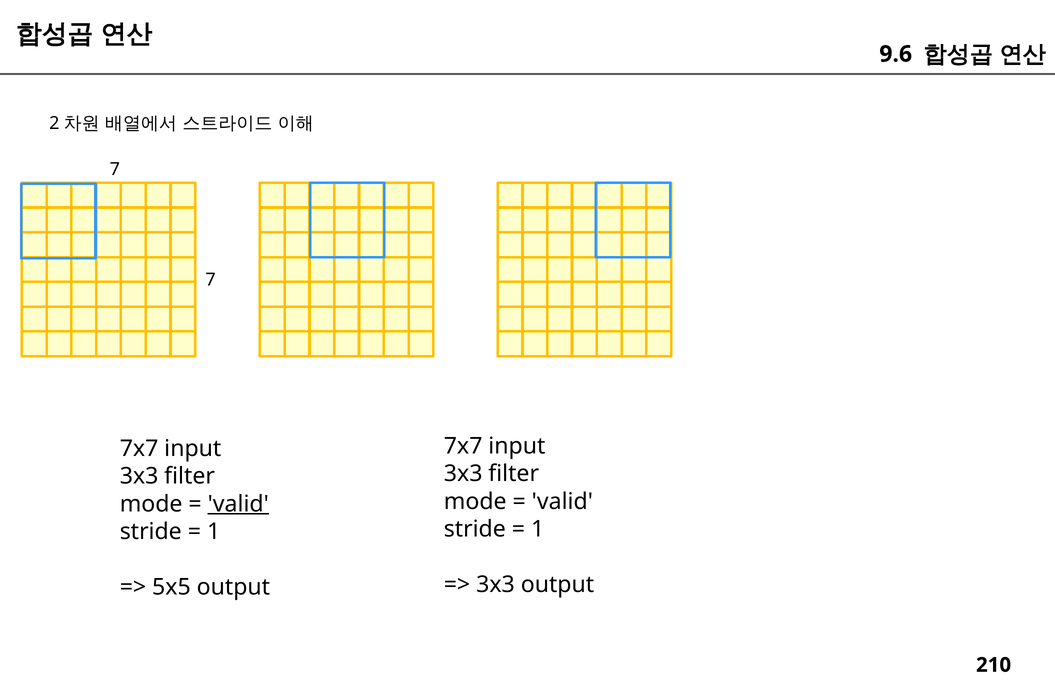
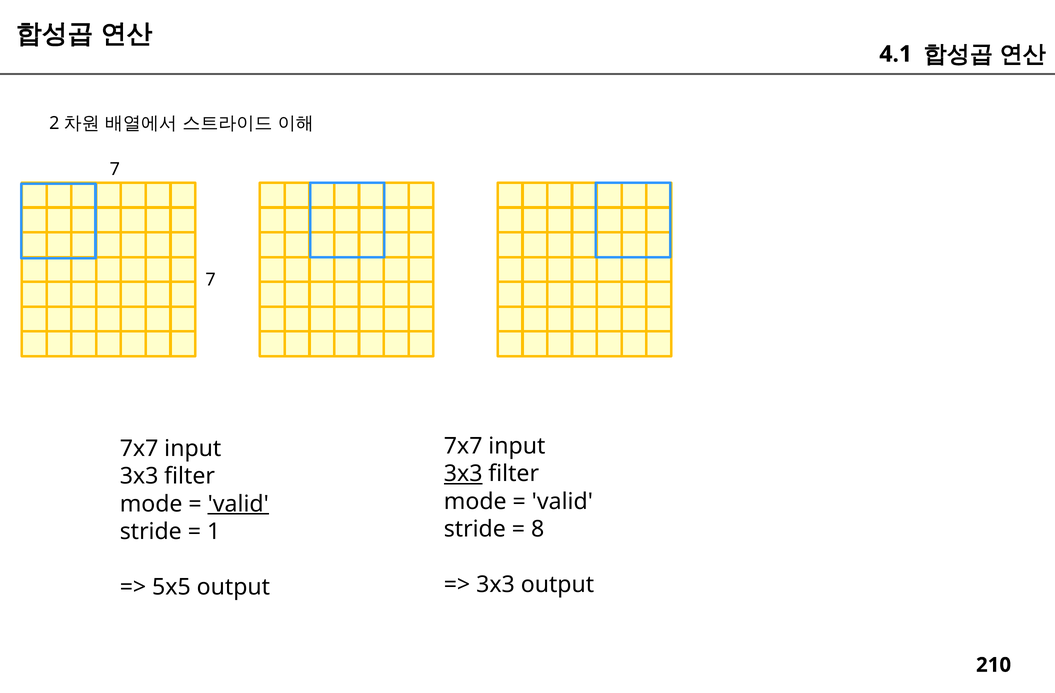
9.6: 9.6 -> 4.1 (896, 54)
3x3 underline: none -> present (463, 474)
1: 1 -> 8 (538, 529)
